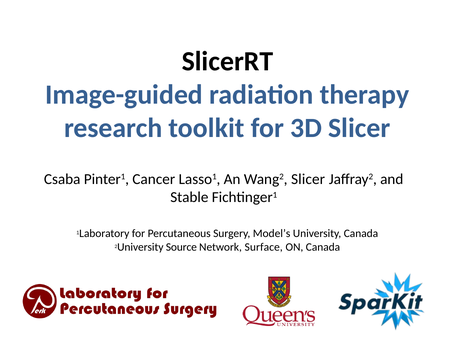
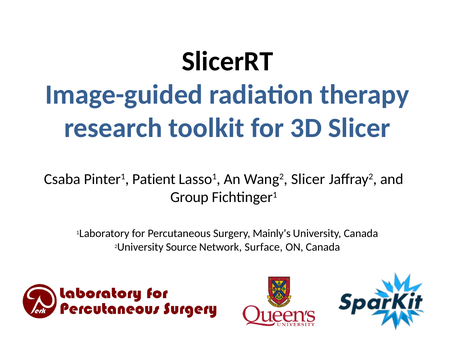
Cancer: Cancer -> Patient (154, 179)
Stable: Stable -> Group (189, 197)
Model’s: Model’s -> Mainly’s (272, 234)
